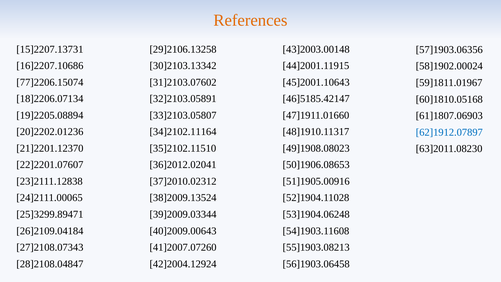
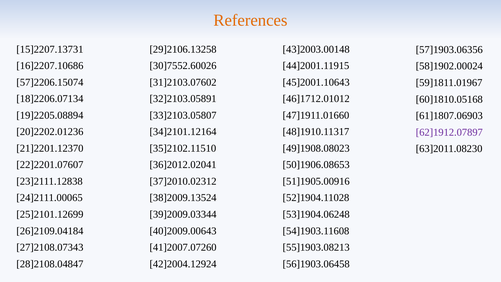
30]2103.13342: 30]2103.13342 -> 30]7552.60026 (183, 66)
77]2206.15074: 77]2206.15074 -> 57]2206.15074 (50, 82)
46]5185.42147: 46]5185.42147 -> 46]1712.01012 (316, 99)
34]2102.11164: 34]2102.11164 -> 34]2101.12164 (183, 132)
62]1912.07897 colour: blue -> purple (449, 132)
25]3299.89471: 25]3299.89471 -> 25]2101.12699 (50, 214)
